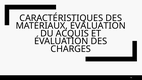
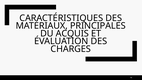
MATÉRIAUX ÉVALUATION: ÉVALUATION -> PRINCIPALES (98, 26)
